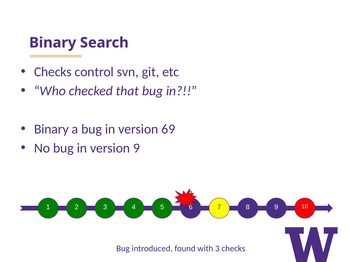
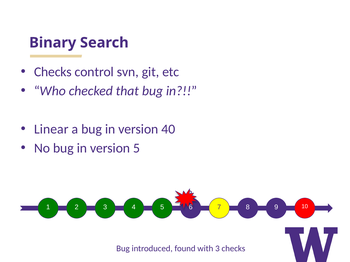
Binary: Binary -> Linear (51, 129)
69: 69 -> 40 (168, 129)
version 9: 9 -> 5 (137, 148)
